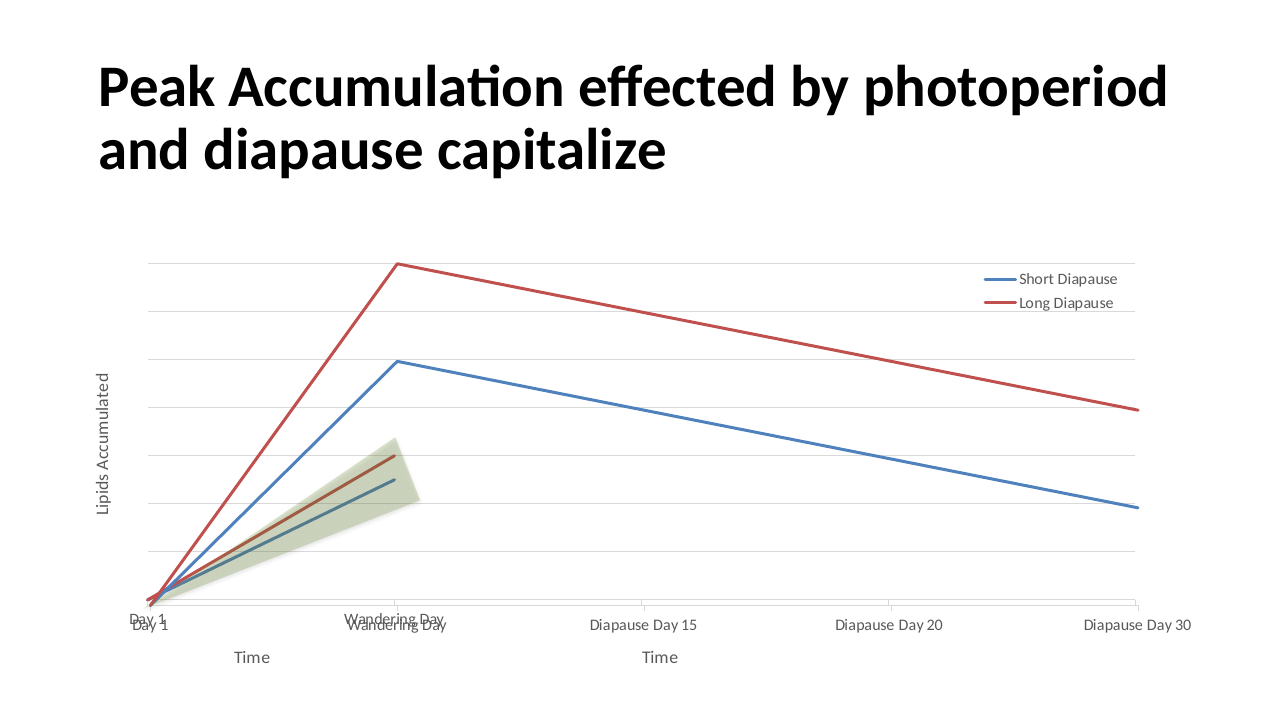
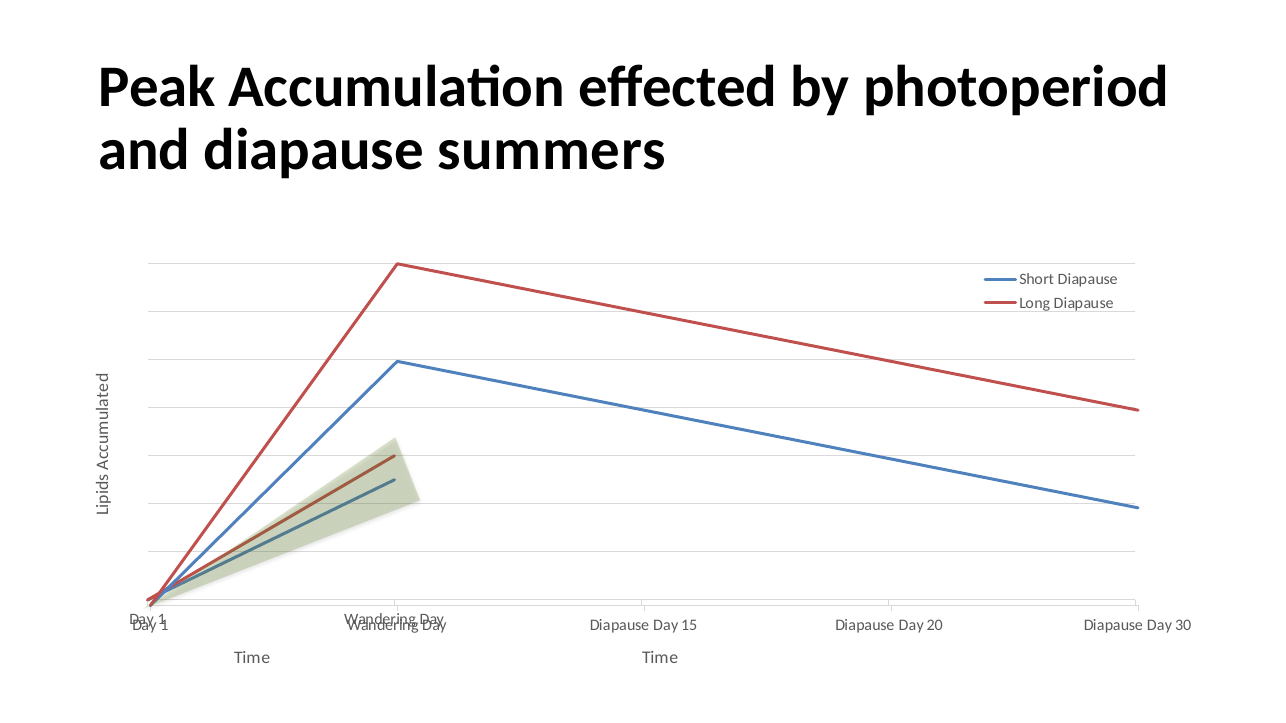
capitalize: capitalize -> summers (552, 150)
